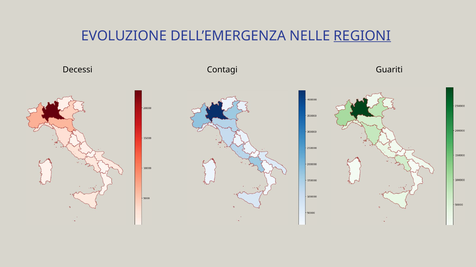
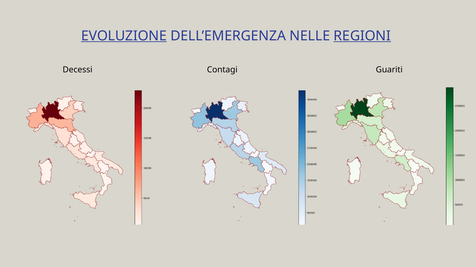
EVOLUZIONE underline: none -> present (124, 36)
